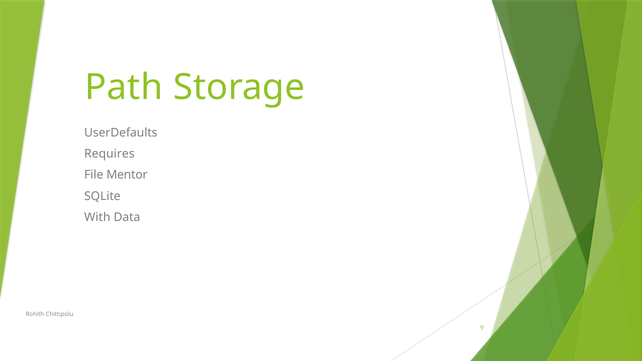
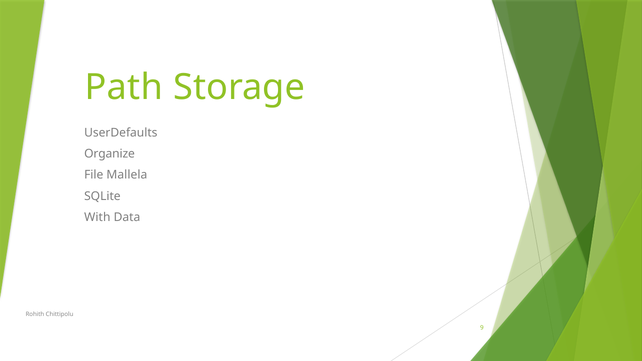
Requires: Requires -> Organize (110, 154)
Mentor: Mentor -> Mallela (127, 175)
